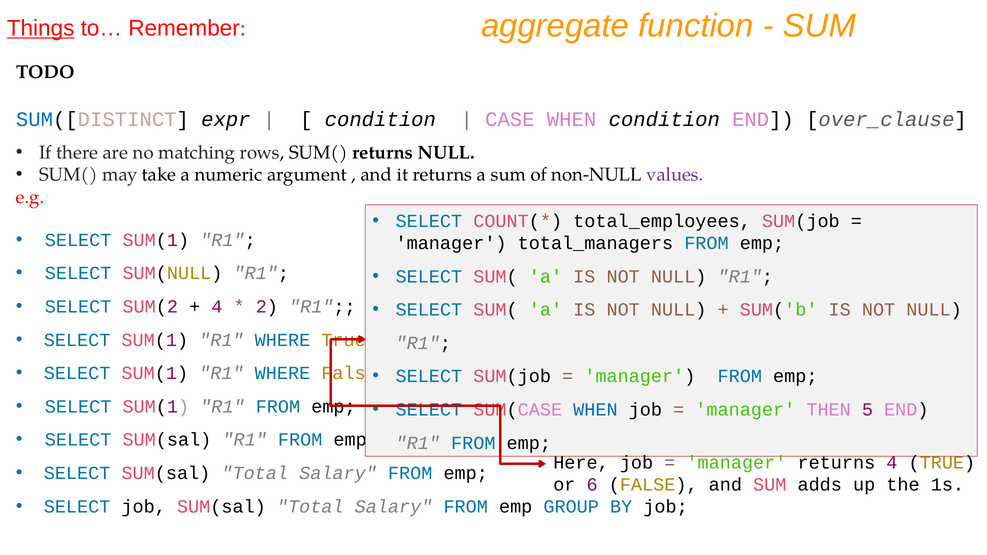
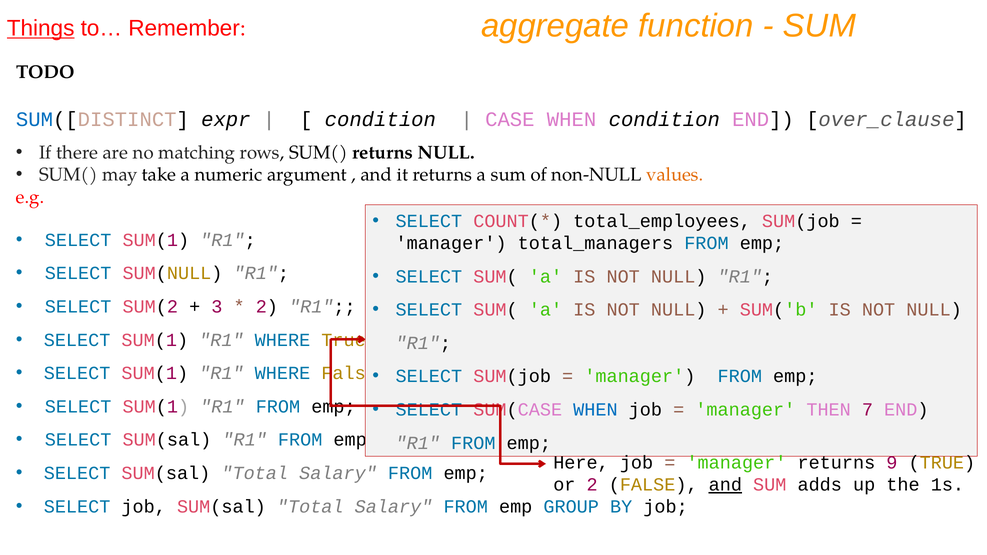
values colour: purple -> orange (675, 175)
4: 4 -> 3 (217, 307)
5: 5 -> 7 (867, 410)
returns 4: 4 -> 9 (892, 463)
or 6: 6 -> 2 (592, 485)
and underline: none -> present (725, 485)
